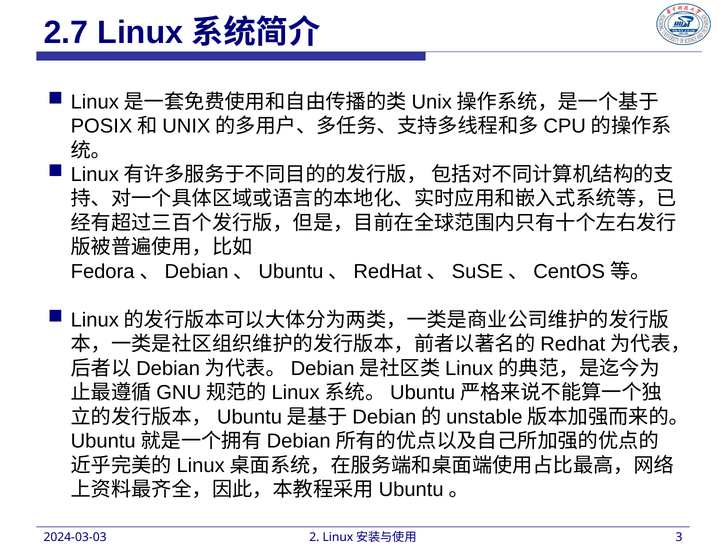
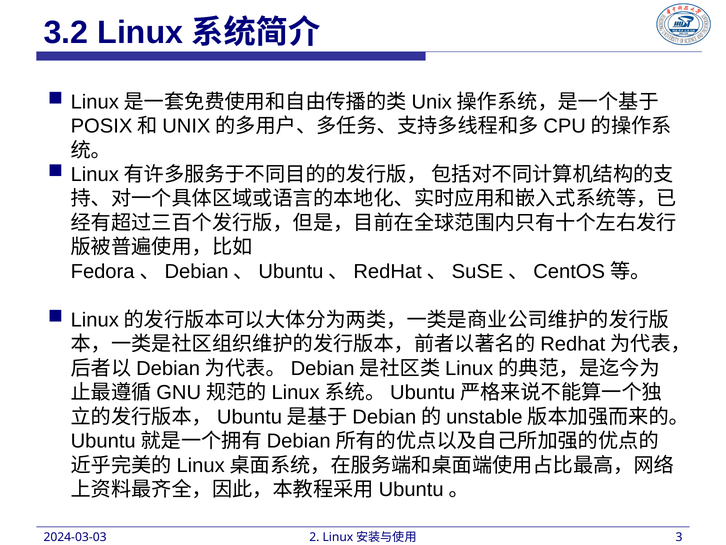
2.7: 2.7 -> 3.2 (66, 32)
